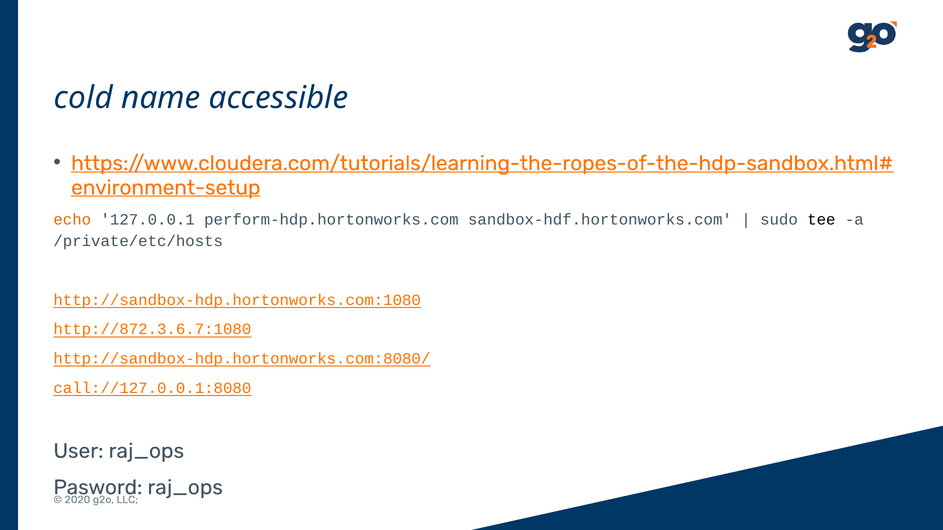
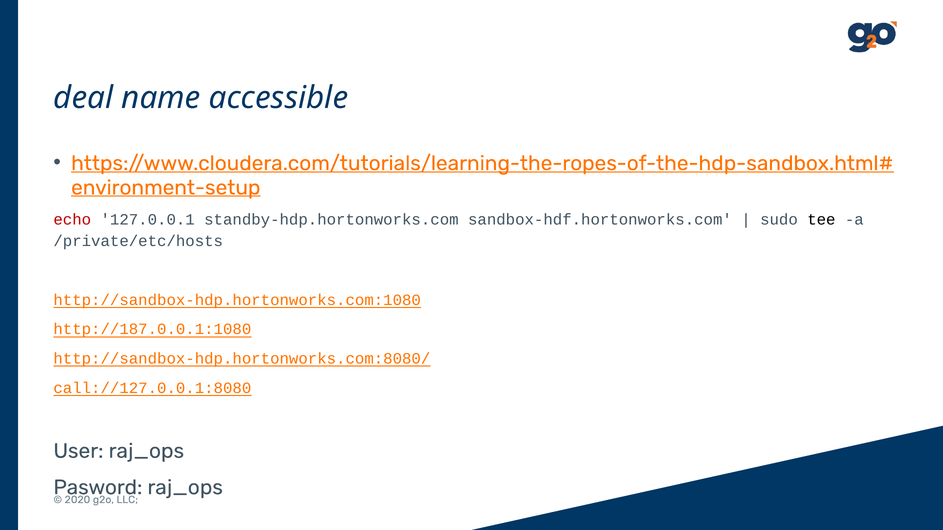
cold: cold -> deal (83, 98)
echo colour: orange -> red (72, 220)
perform-hdp.hortonworks.com: perform-hdp.hortonworks.com -> standby-hdp.hortonworks.com (331, 220)
http://872.3.6.7:1080: http://872.3.6.7:1080 -> http://187.0.0.1:1080 (152, 330)
